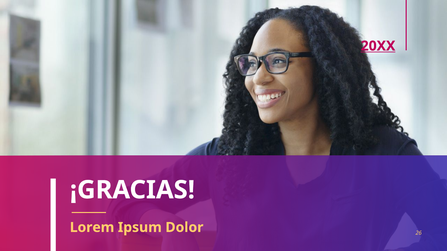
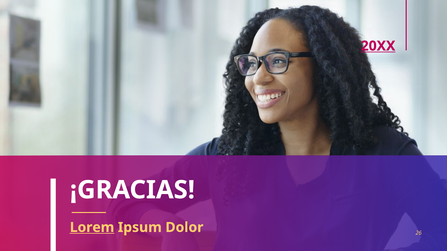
Lorem underline: none -> present (92, 228)
